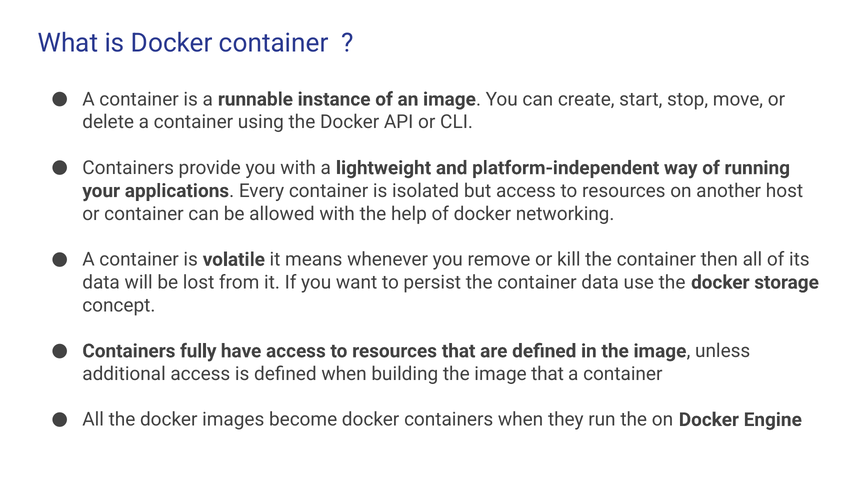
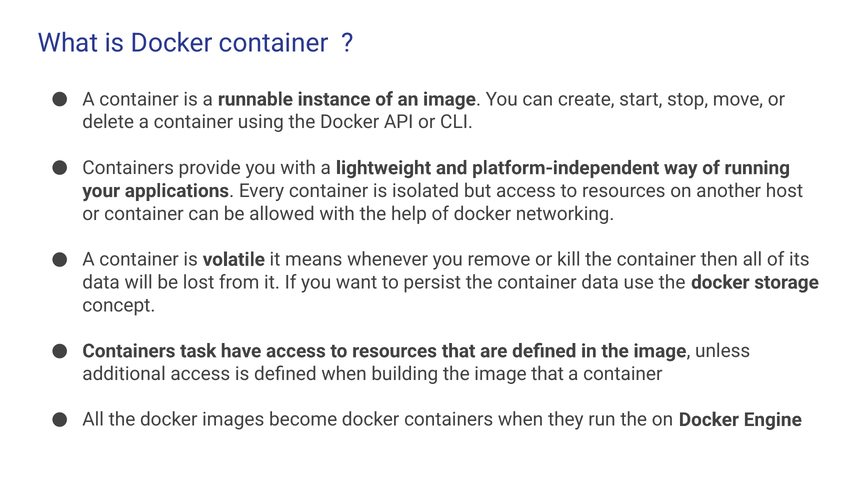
fully: fully -> task (198, 351)
